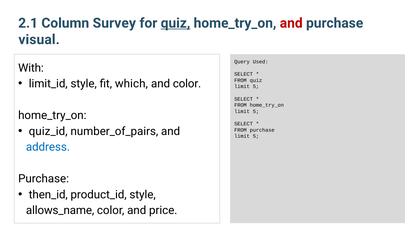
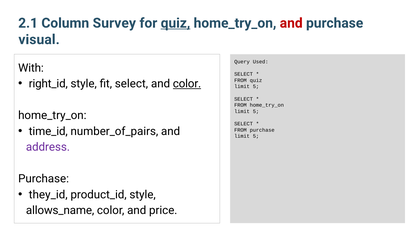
limit_id: limit_id -> right_id (48, 84)
fit which: which -> select (131, 84)
color underline: none -> present (187, 84)
quiz_id: quiz_id -> time_id (48, 131)
address colour: blue -> purple (48, 147)
then_id: then_id -> they_id (48, 195)
